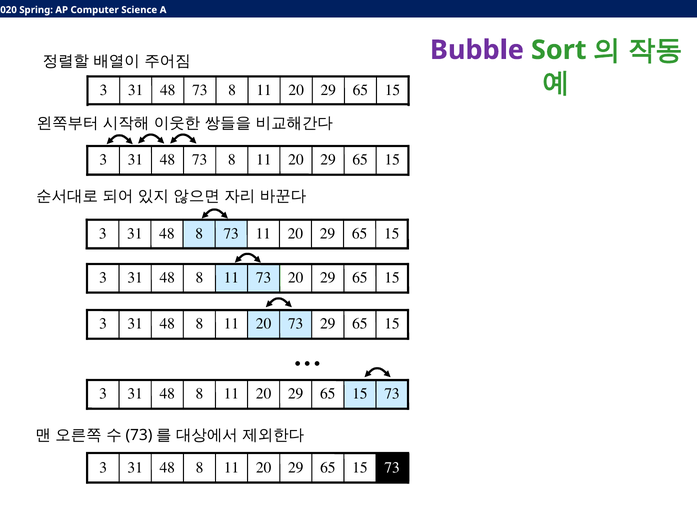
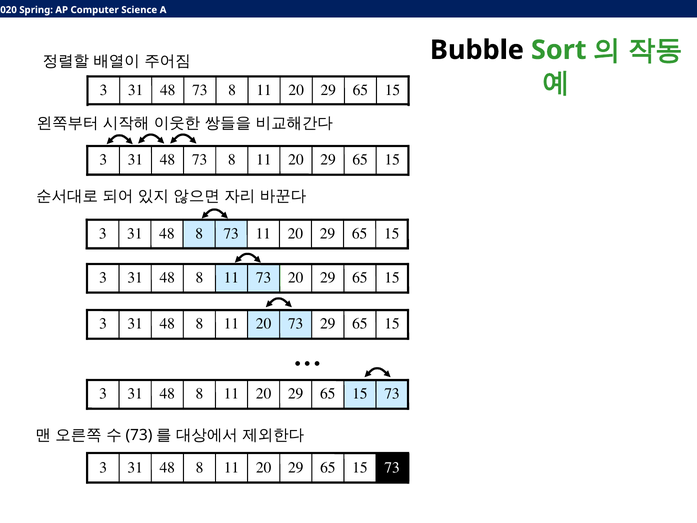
Bubble colour: purple -> black (477, 50)
